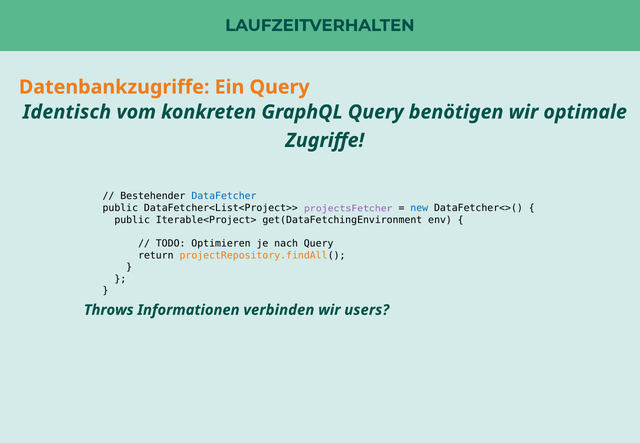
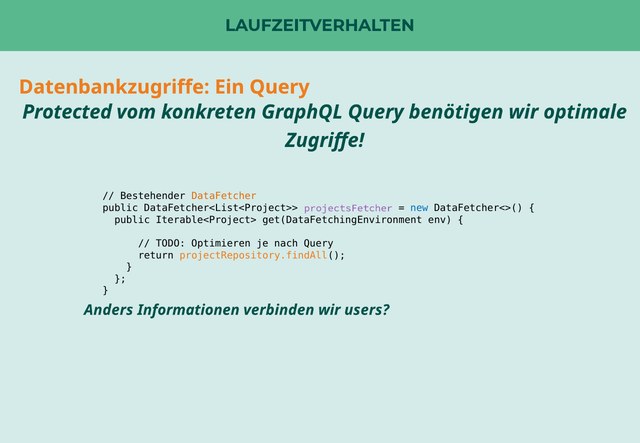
Identisch: Identisch -> Protected (67, 112)
DataFetcher colour: blue -> orange (224, 196)
Throws: Throws -> Anders (109, 310)
